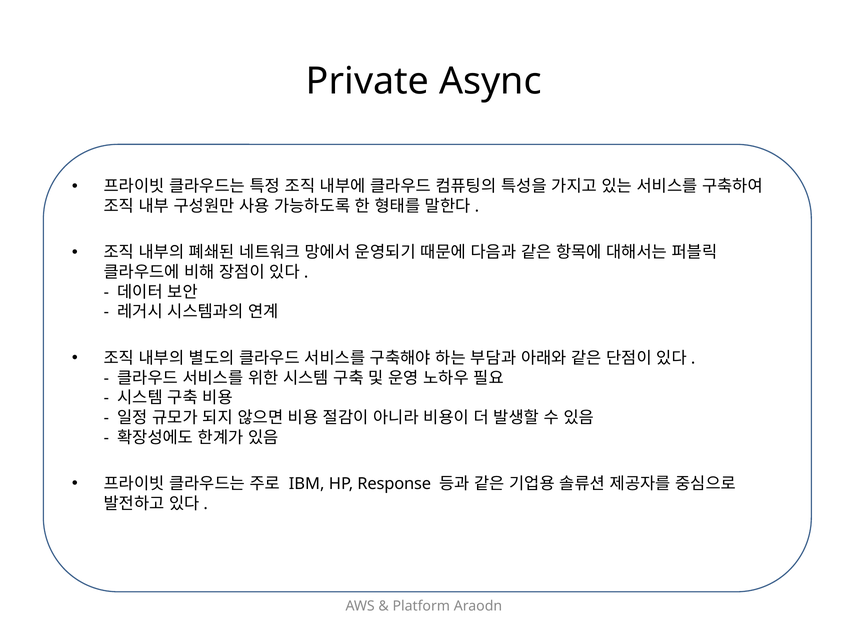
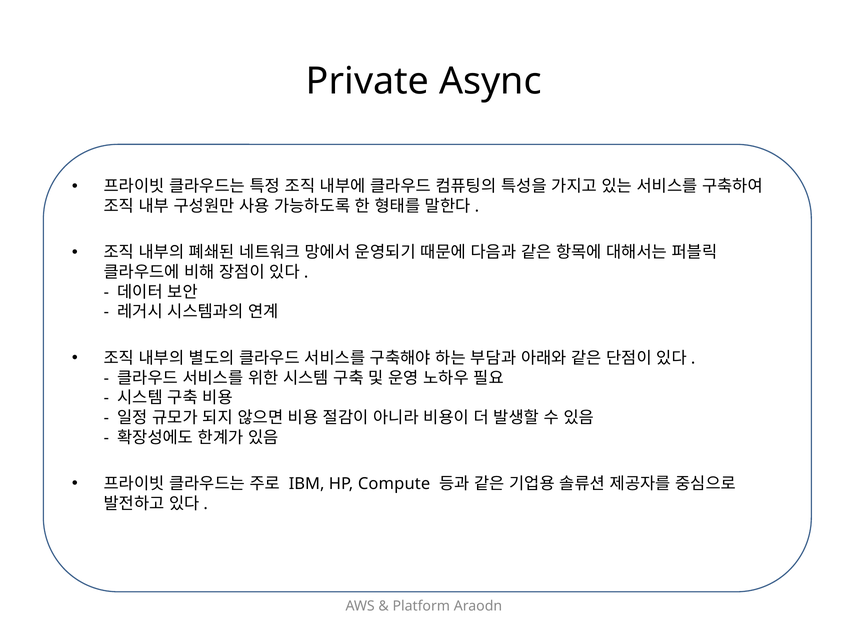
Response: Response -> Compute (394, 484)
